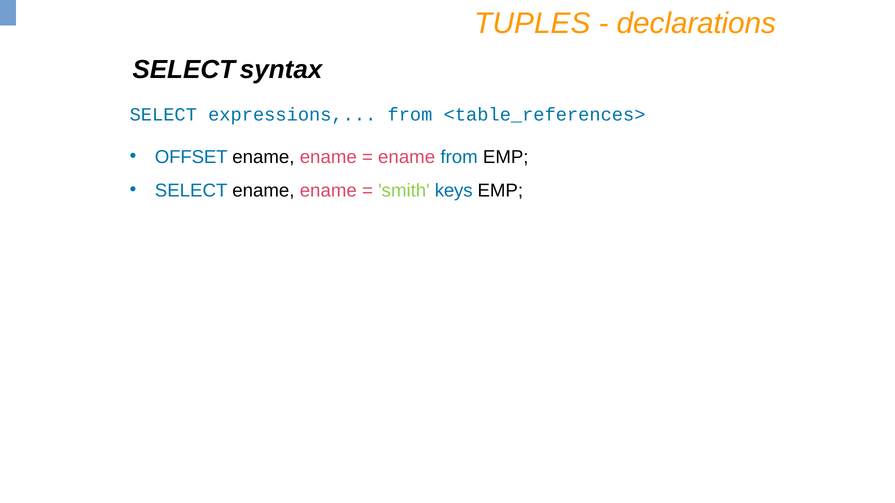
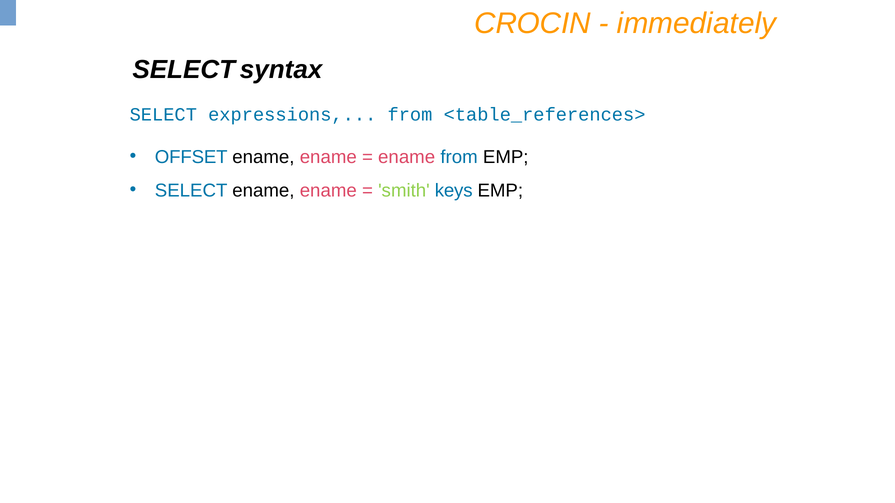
TUPLES: TUPLES -> CROCIN (533, 23)
declarations: declarations -> immediately (697, 23)
